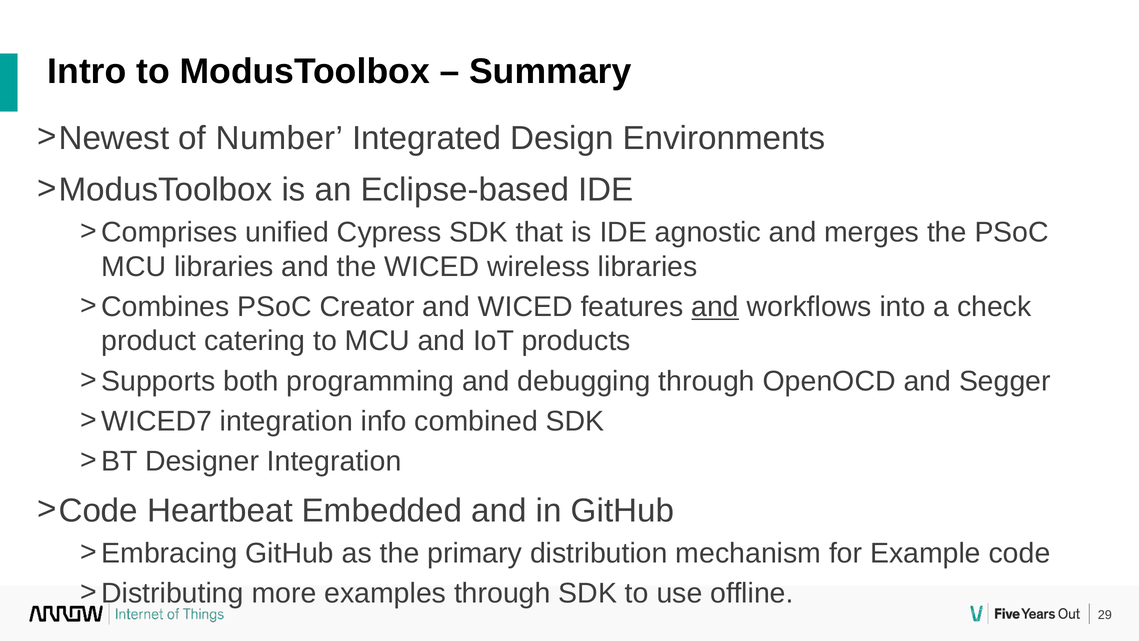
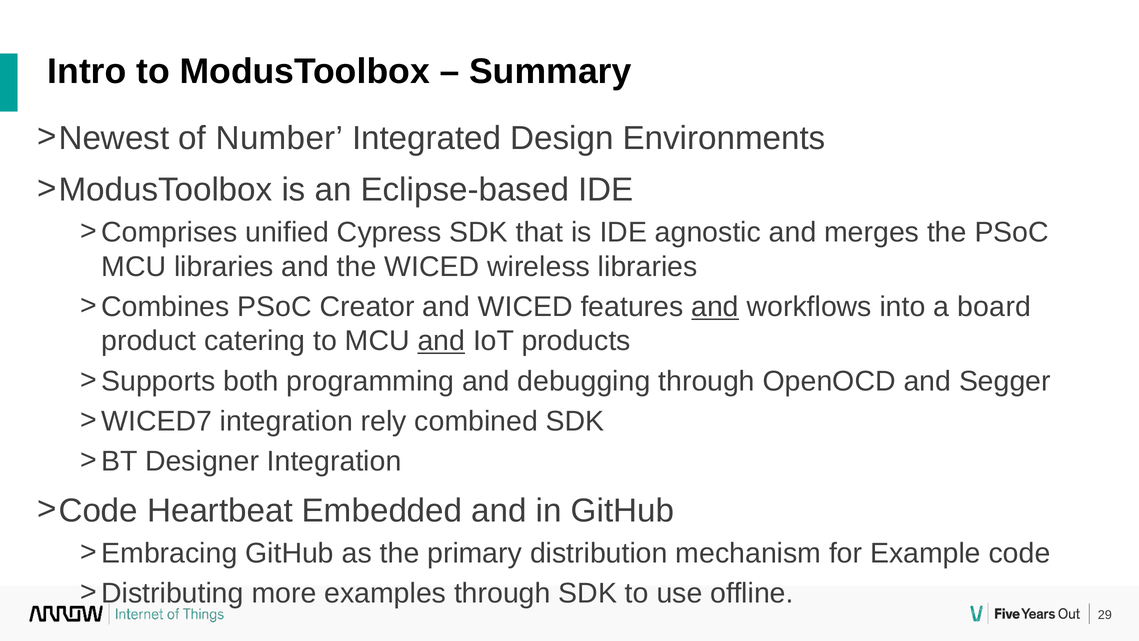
check: check -> board (994, 307)
and underline: none -> present (441, 341)
info: info -> rely (384, 421)
